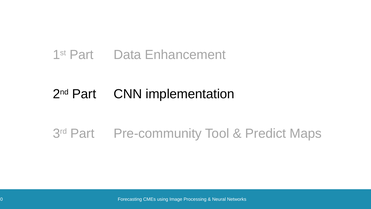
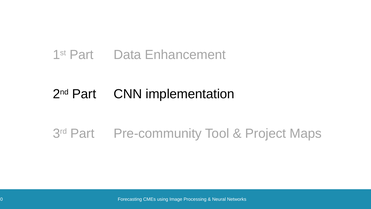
Predict: Predict -> Project (266, 133)
